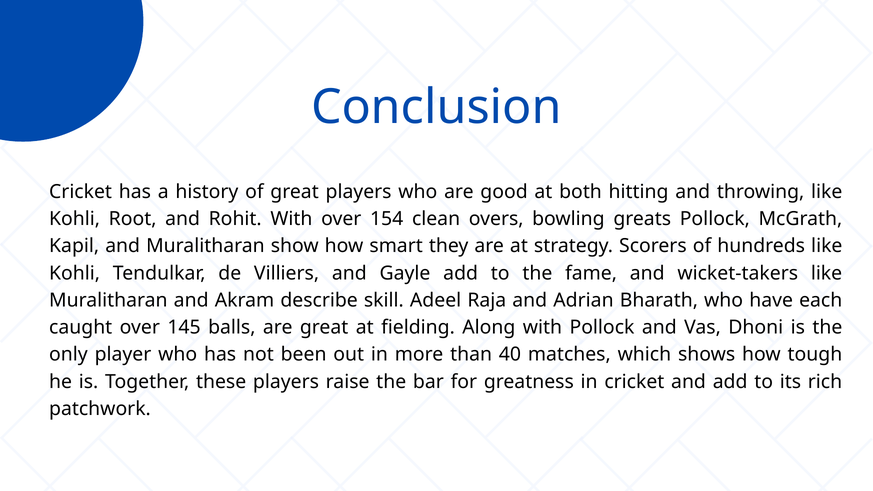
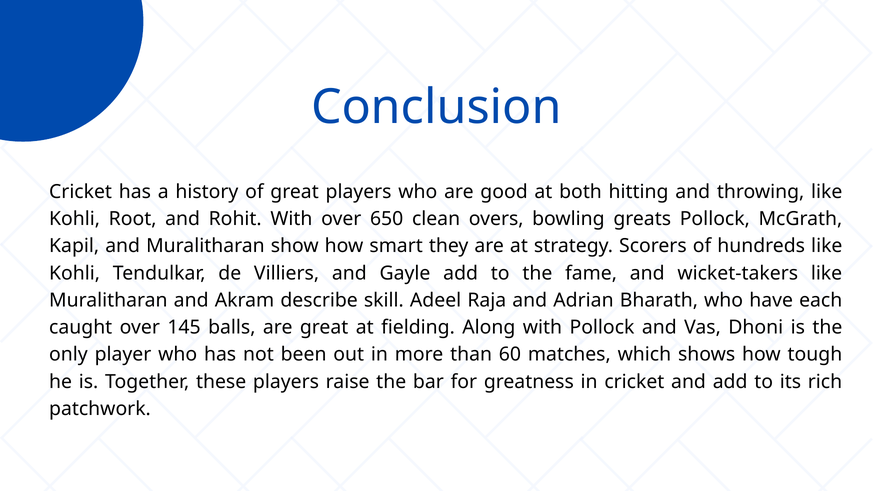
154: 154 -> 650 (387, 219)
40: 40 -> 60 (510, 355)
